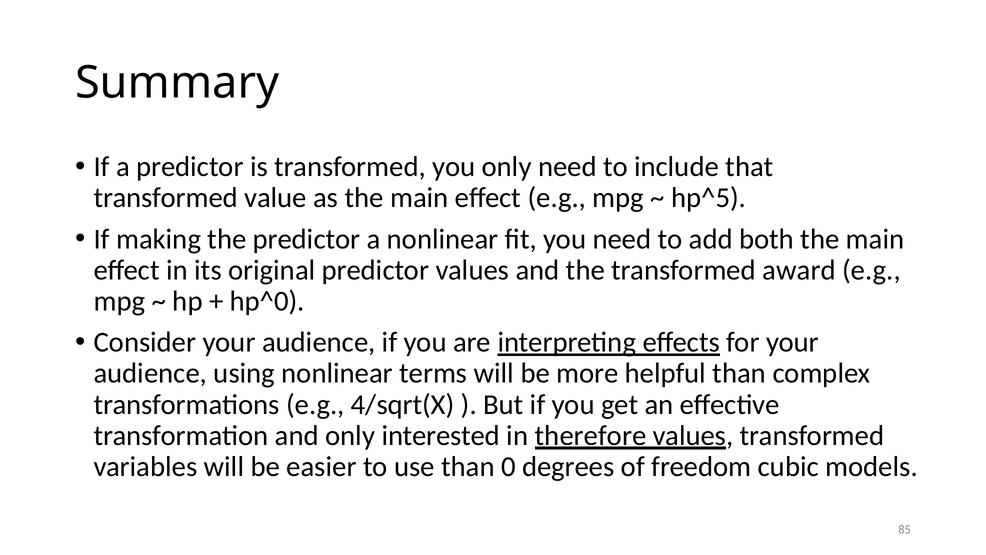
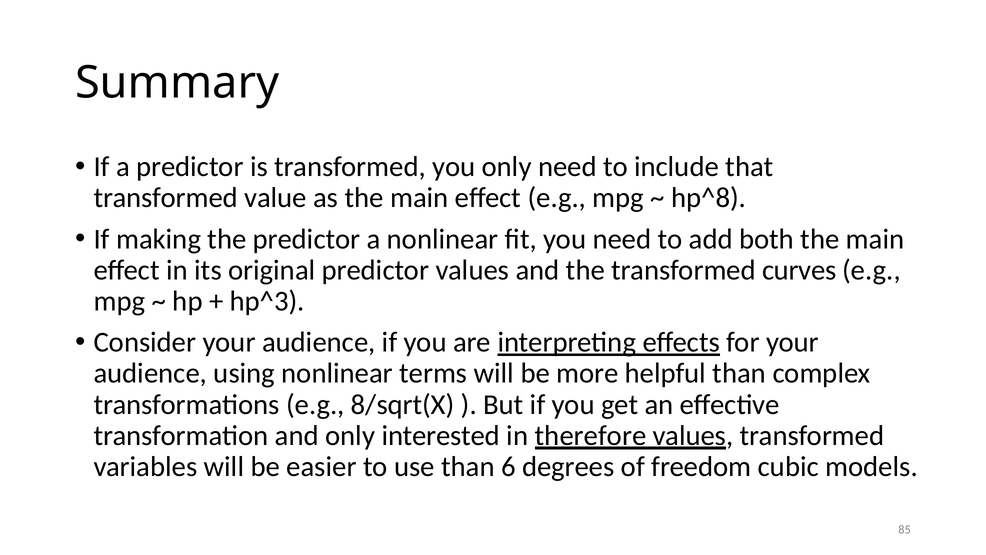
hp^5: hp^5 -> hp^8 (709, 198)
award: award -> curves (799, 270)
hp^0: hp^0 -> hp^3 (267, 301)
4/sqrt(X: 4/sqrt(X -> 8/sqrt(X (403, 404)
0: 0 -> 6 (508, 466)
